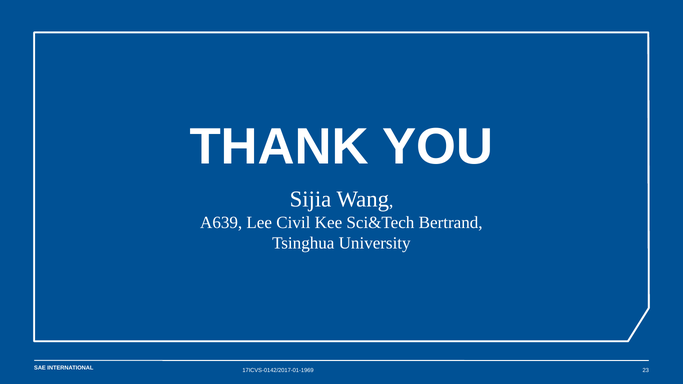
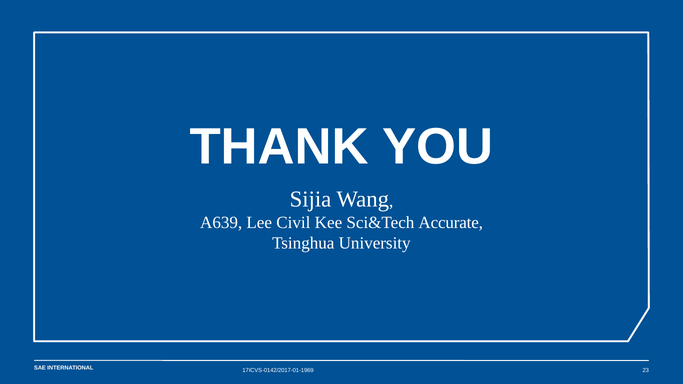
Bertrand: Bertrand -> Accurate (451, 223)
